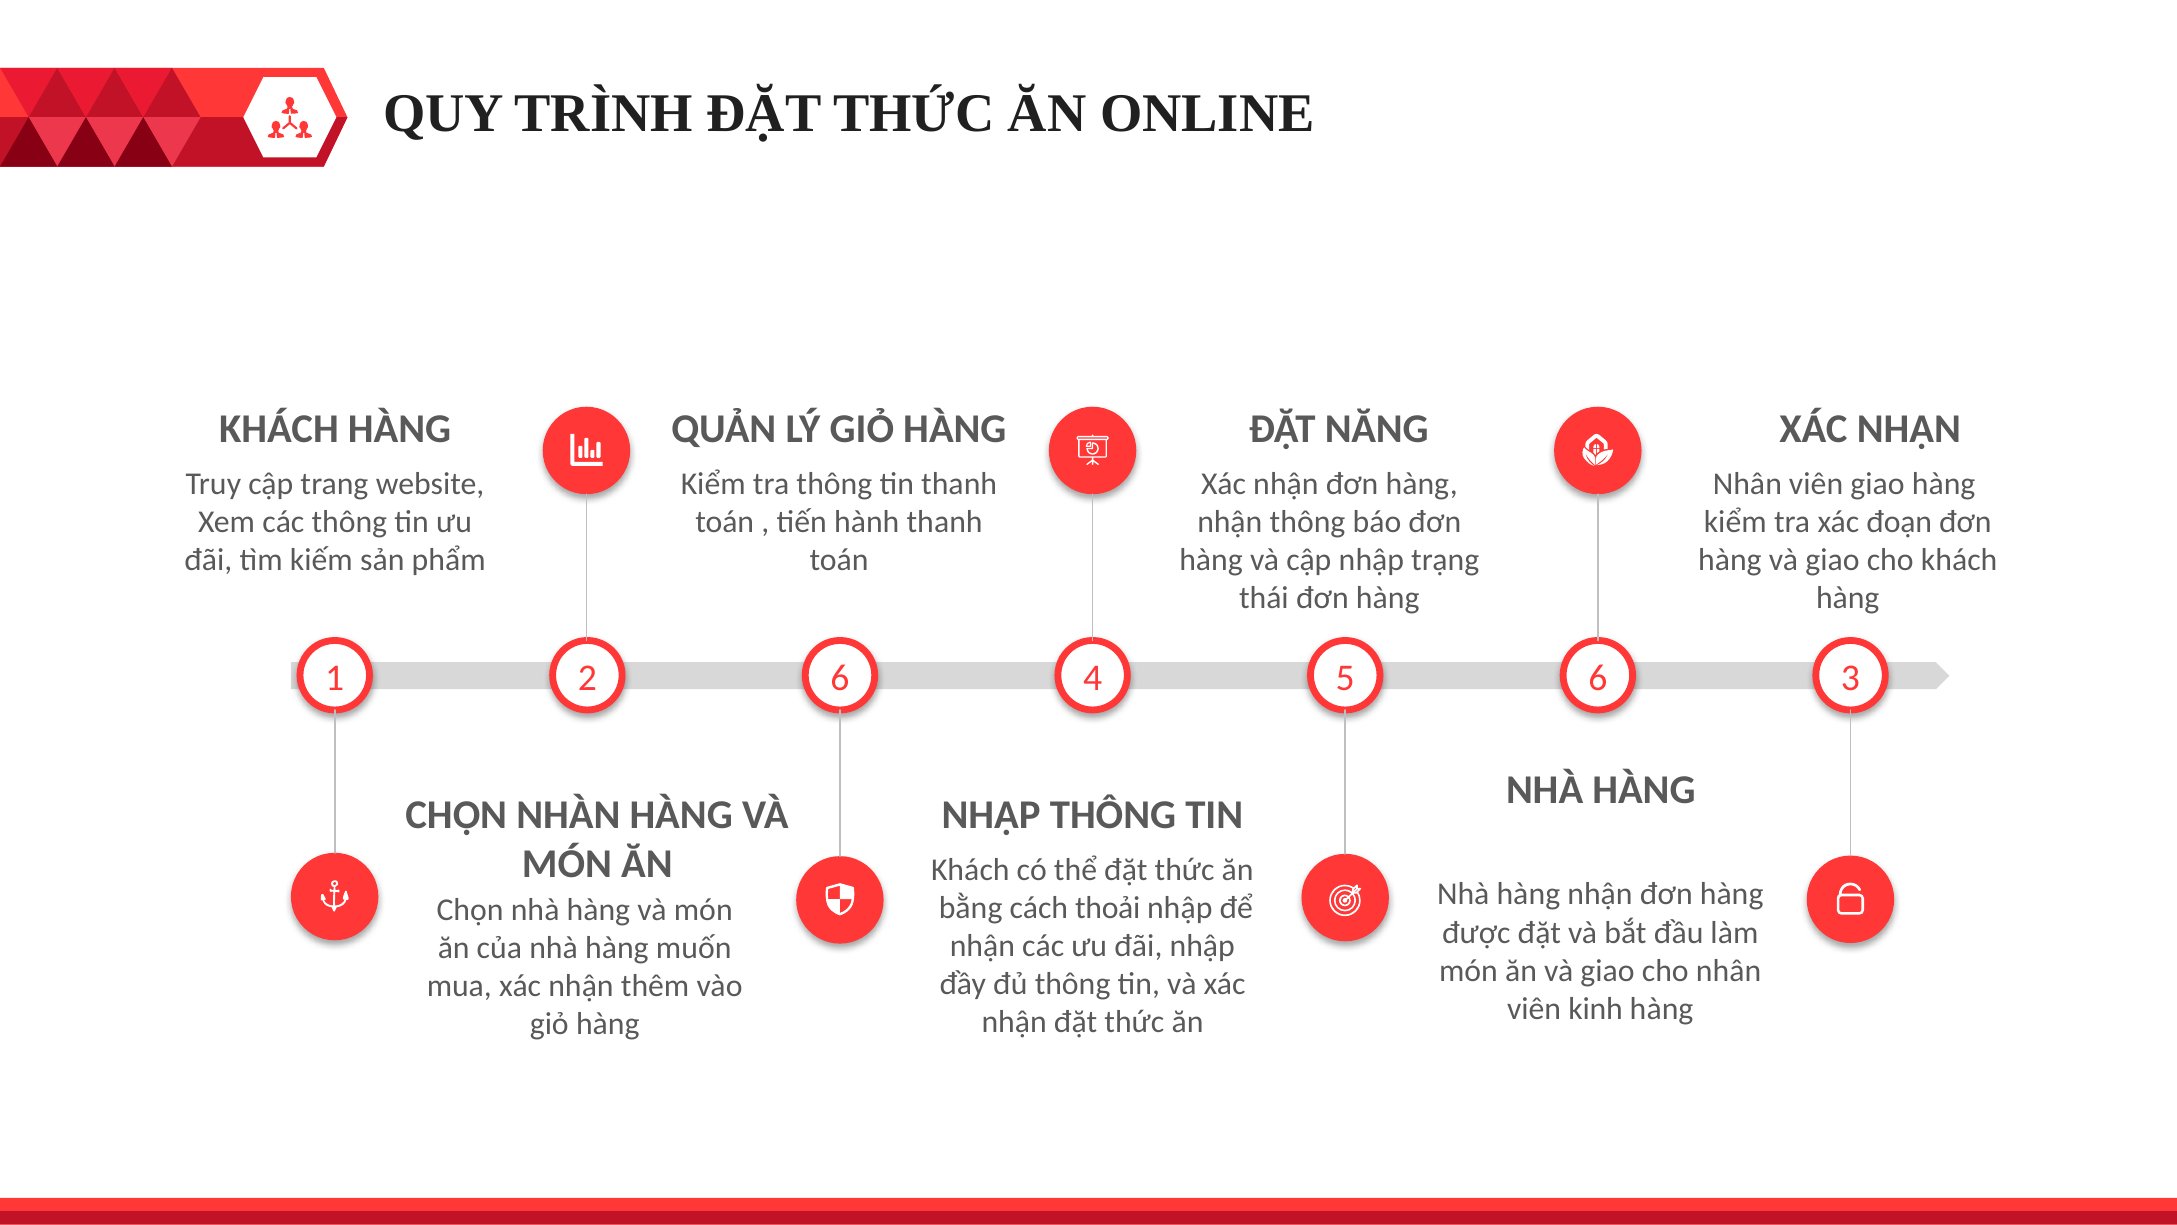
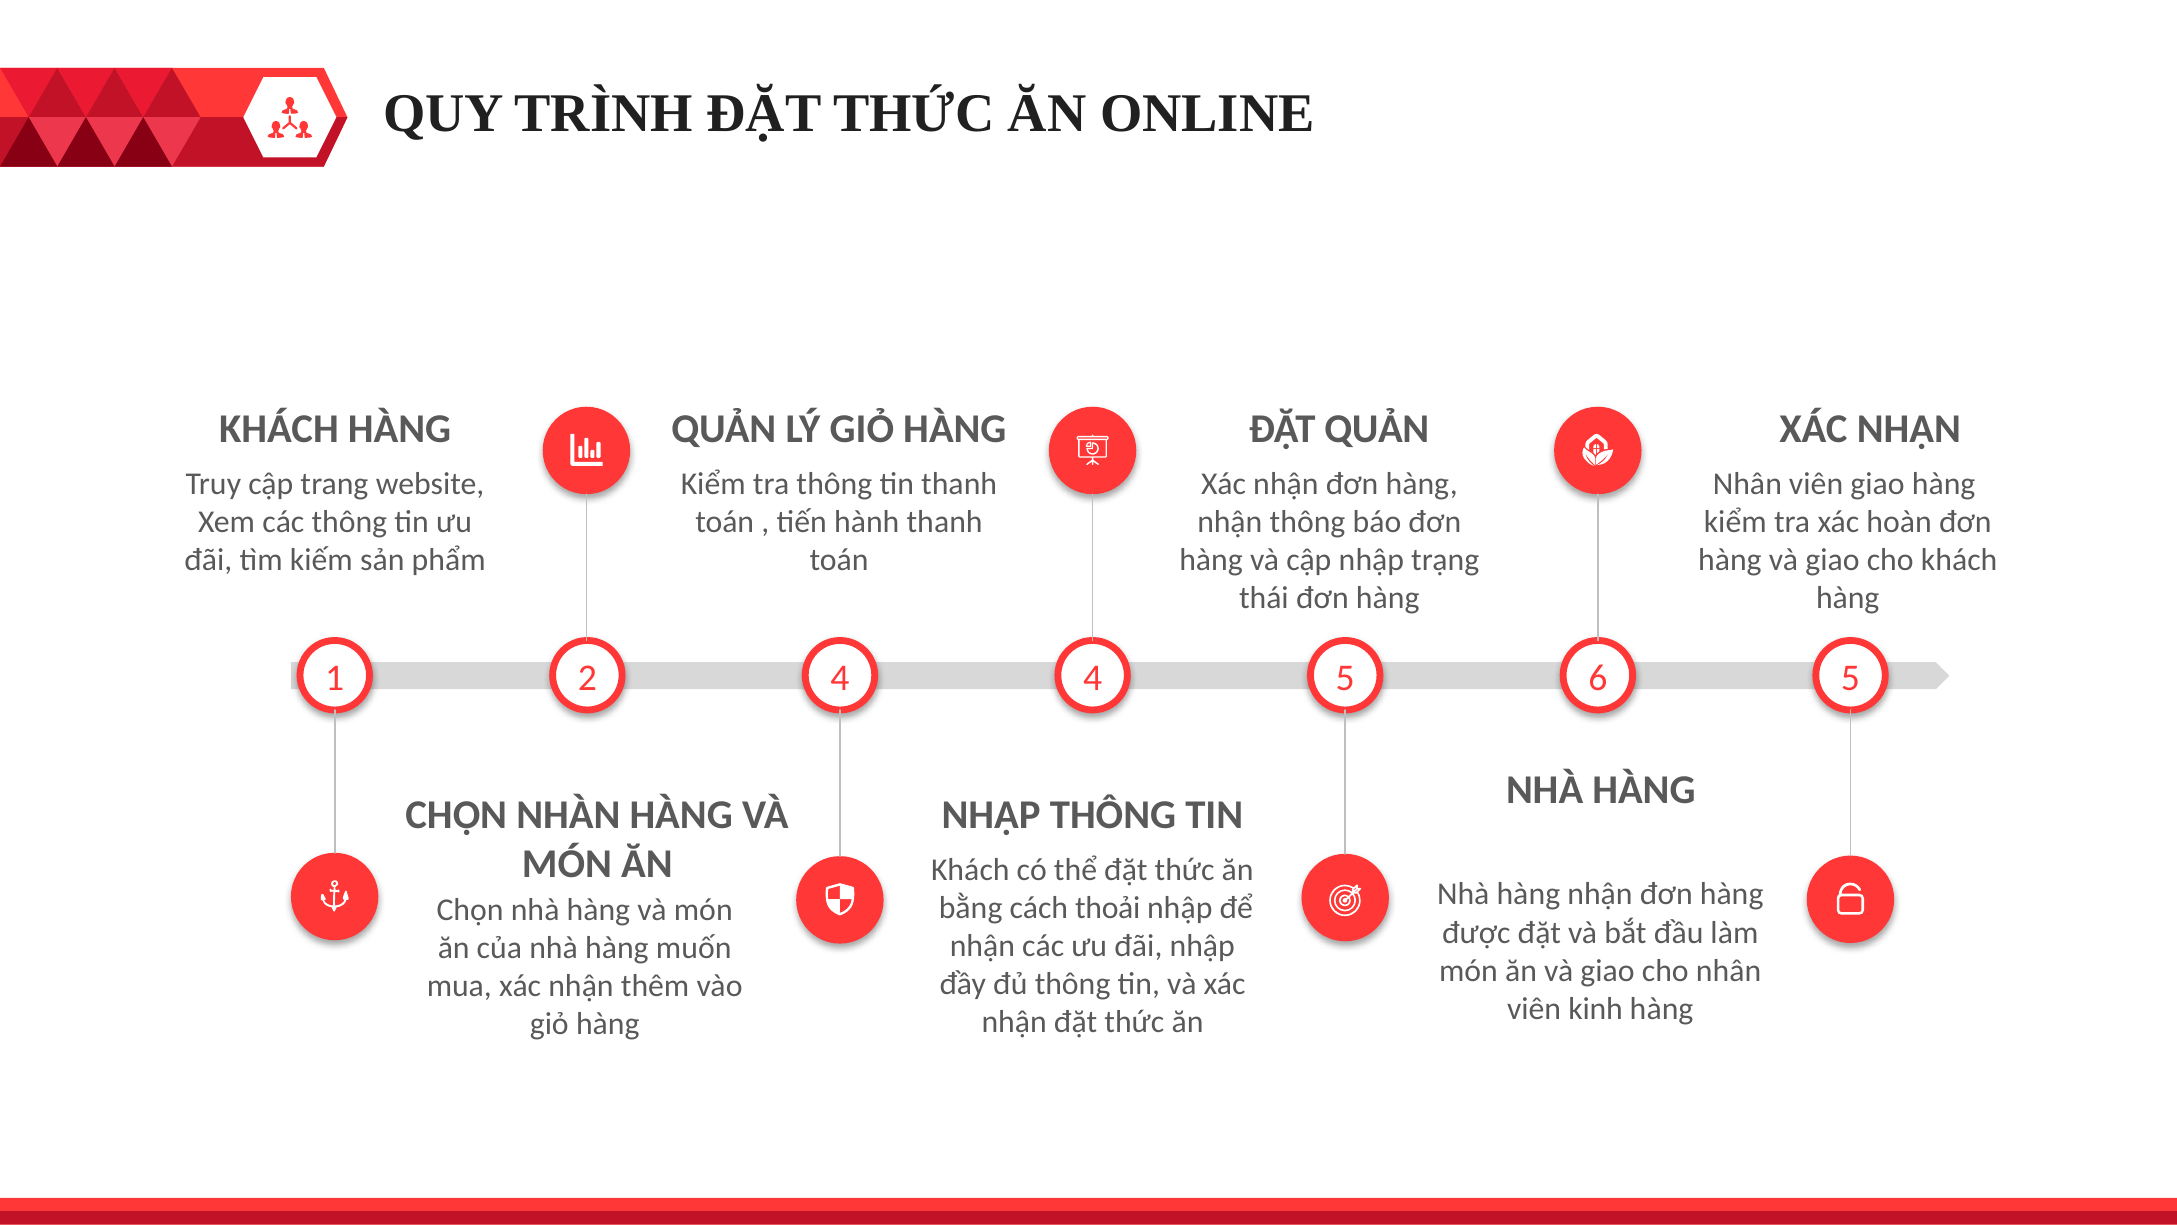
ĐẶT NĂNG: NĂNG -> QUẢN (1377, 429)
đoạn: đoạn -> hoàn (1899, 522)
1 6: 6 -> 4 (840, 678)
5 3: 3 -> 5 (1850, 678)
